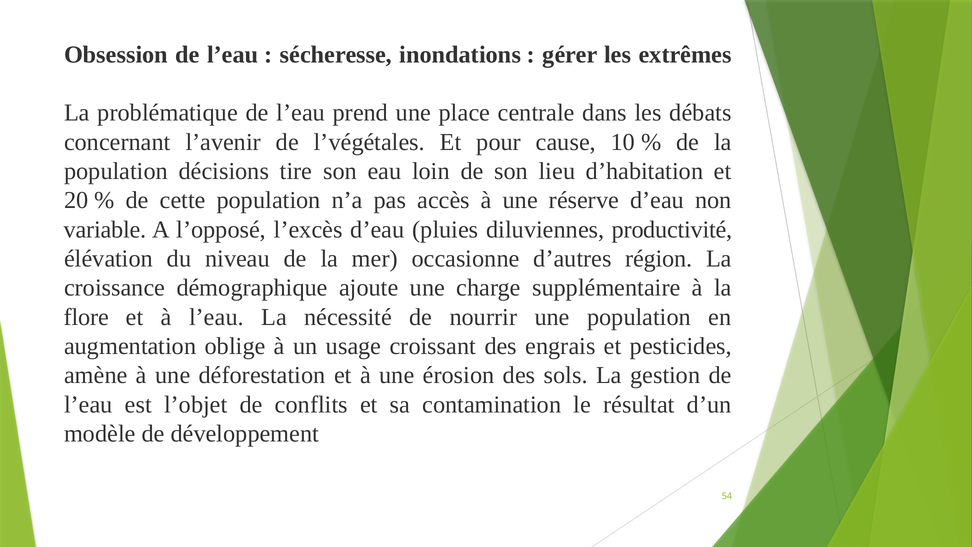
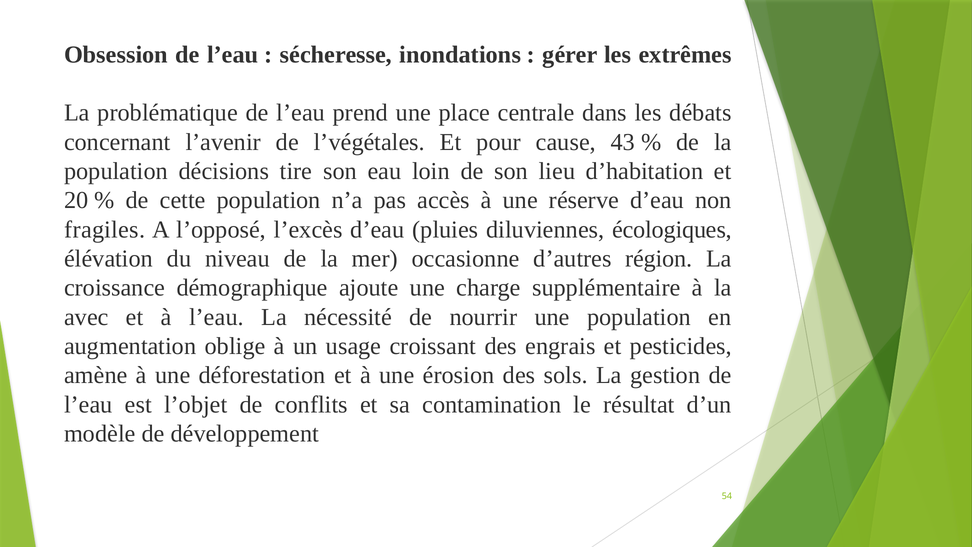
10: 10 -> 43 (623, 142)
variable: variable -> fragiles (105, 229)
productivité: productivité -> écologiques (672, 229)
flore: flore -> avec (86, 317)
